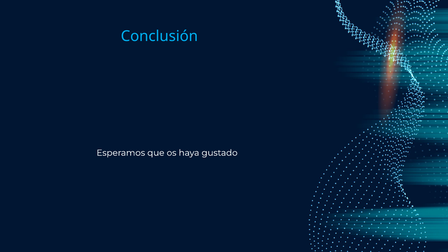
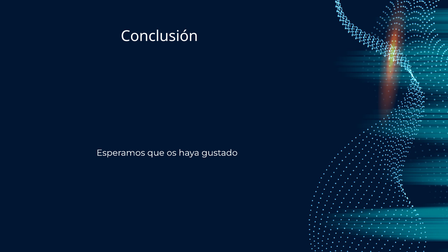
Conclusión colour: light blue -> white (159, 36)
